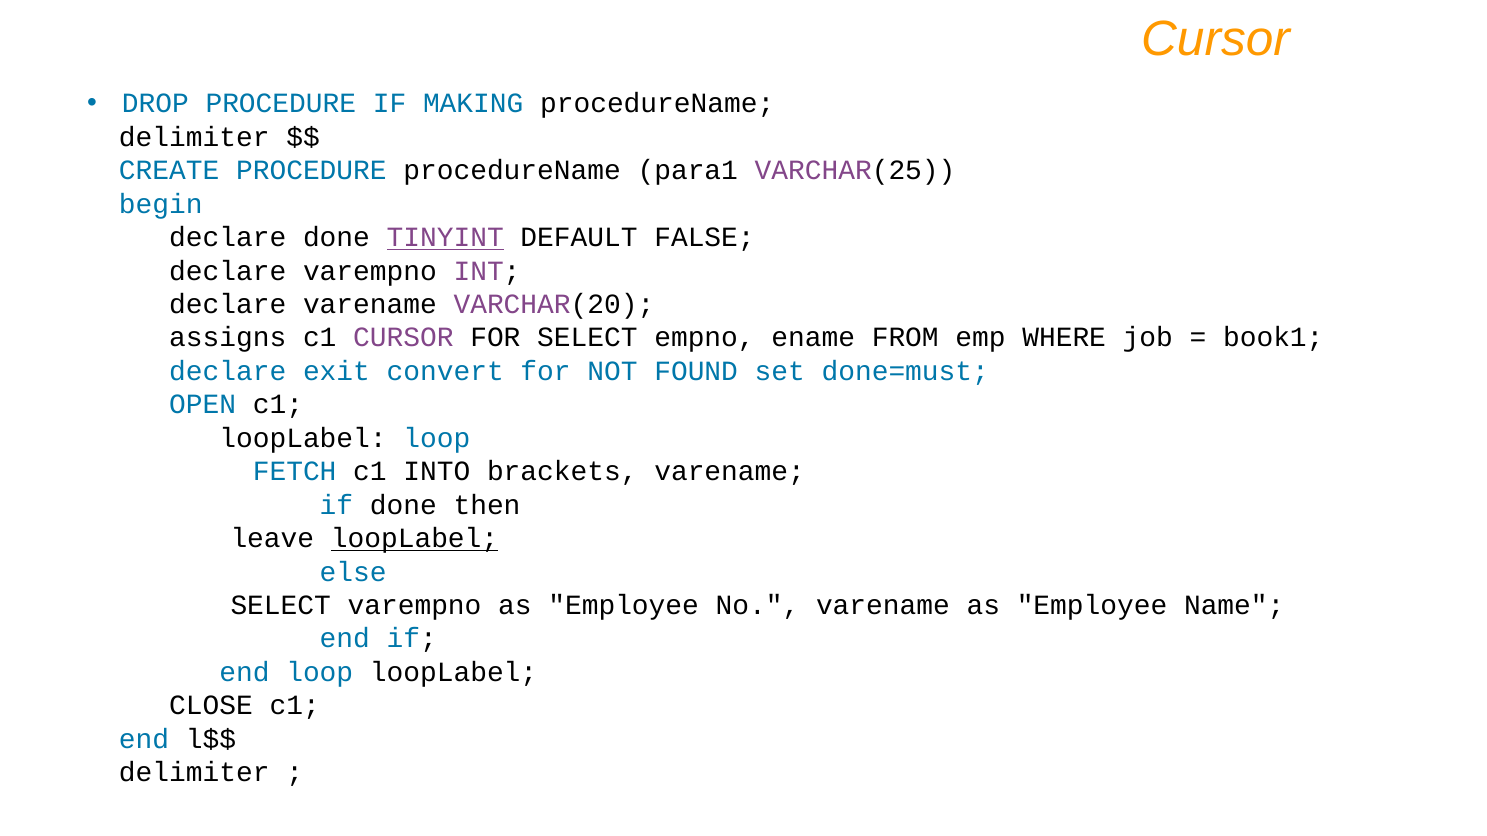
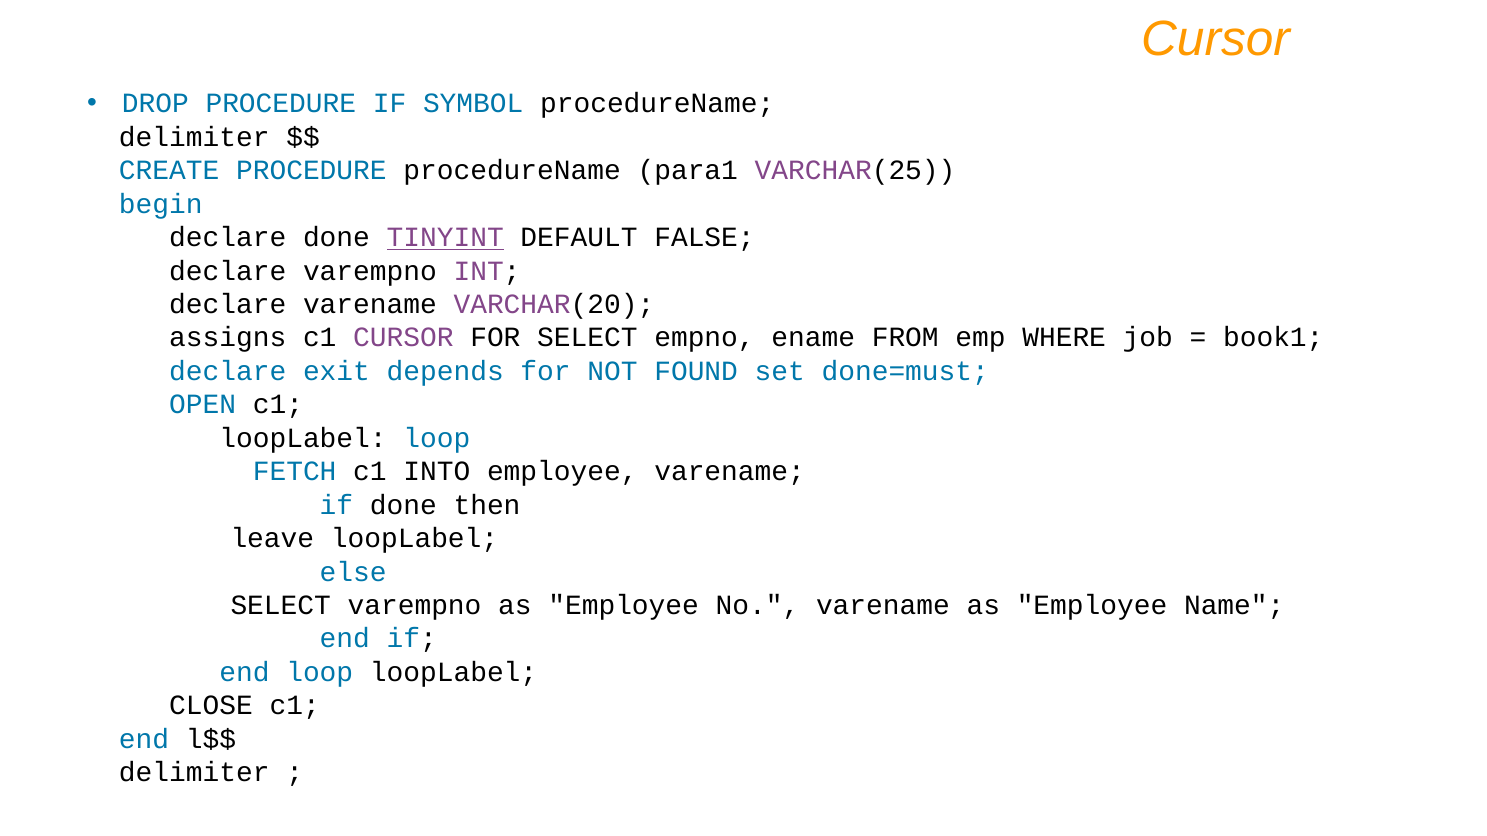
MAKING: MAKING -> SYMBOL (473, 104)
convert: convert -> depends (445, 371)
INTO brackets: brackets -> employee (562, 472)
loopLabel underline: present -> none (415, 539)
